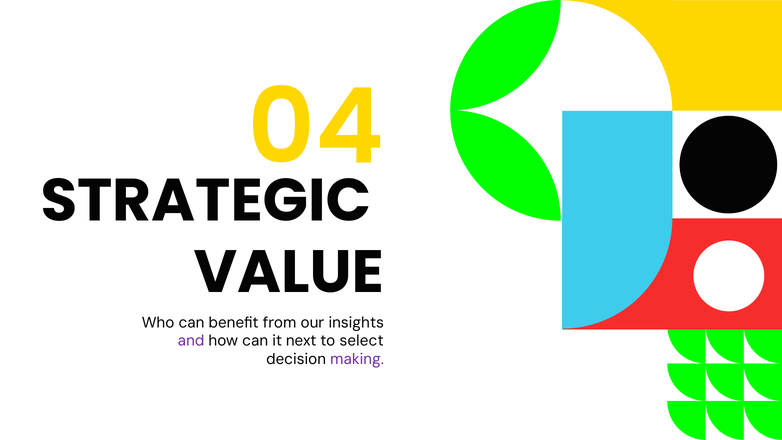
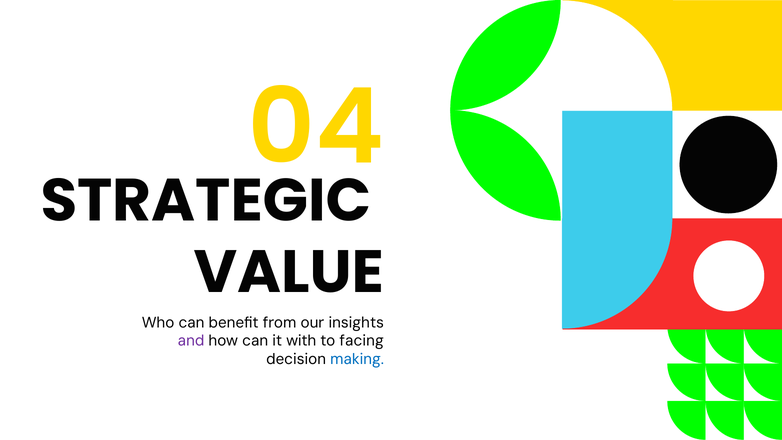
next: next -> with (301, 341)
select: select -> facing (362, 341)
making colour: purple -> blue (357, 359)
